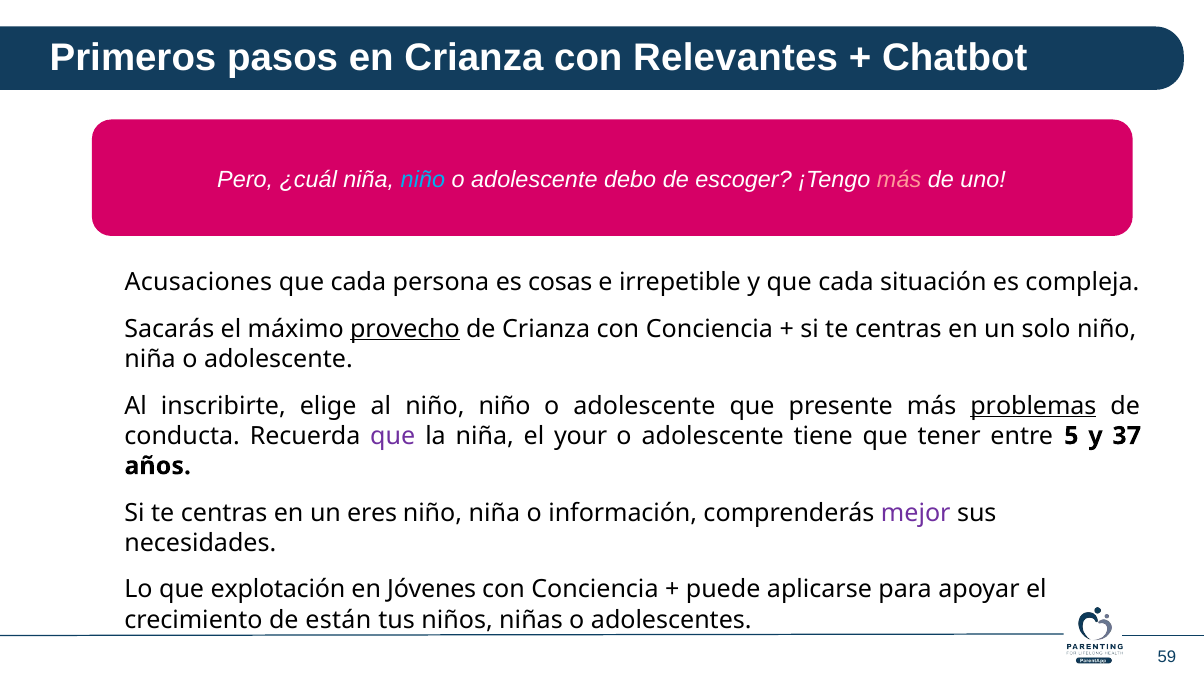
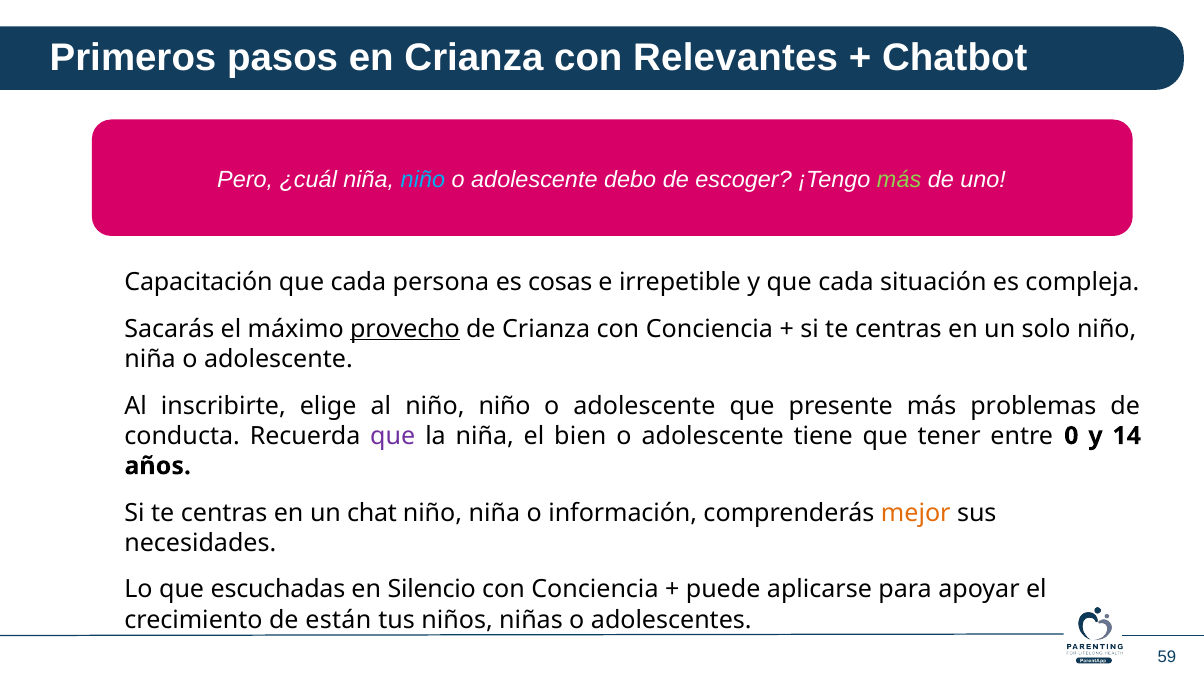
más colour: pink -> light green (899, 179)
Acusaciones: Acusaciones -> Capacitación (199, 282)
problemas underline: present -> none (1033, 406)
your: your -> bien (580, 436)
5: 5 -> 0 (1071, 436)
37: 37 -> 14 (1127, 436)
eres: eres -> chat (372, 513)
mejor colour: purple -> orange (916, 513)
explotación: explotación -> escuchadas (278, 590)
Jóvenes: Jóvenes -> Silencio (432, 590)
